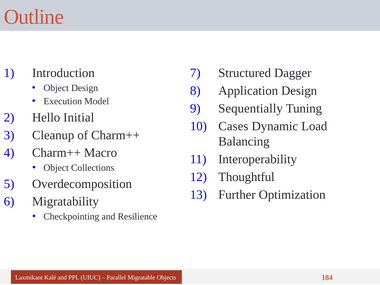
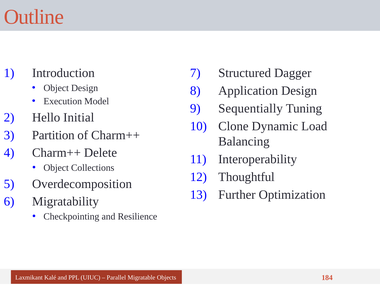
Cases: Cases -> Clone (233, 126)
Cleanup: Cleanup -> Partition (53, 135)
Macro: Macro -> Delete (101, 153)
